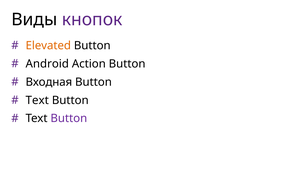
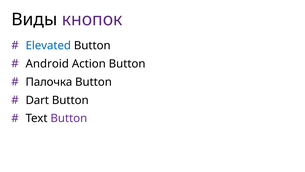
Elevated colour: orange -> blue (48, 45)
Входная: Входная -> Палочка (49, 82)
Text: Text -> Dart (37, 100)
